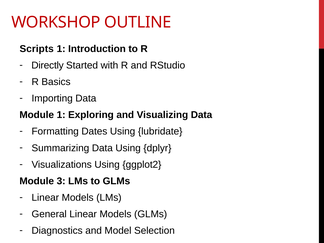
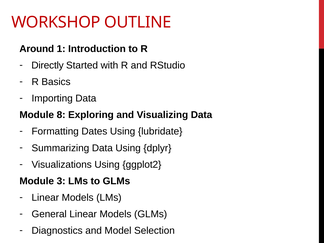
Scripts: Scripts -> Around (37, 49)
Module 1: 1 -> 8 (61, 115)
